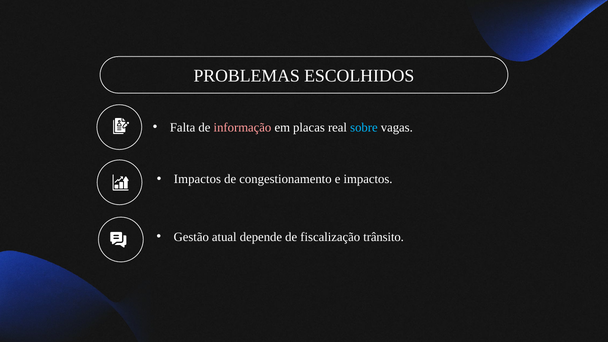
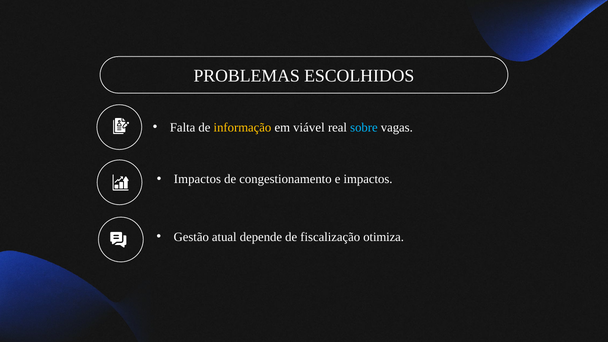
informação colour: pink -> yellow (242, 127)
placas: placas -> viável (309, 127)
trânsito: trânsito -> otimiza (384, 237)
